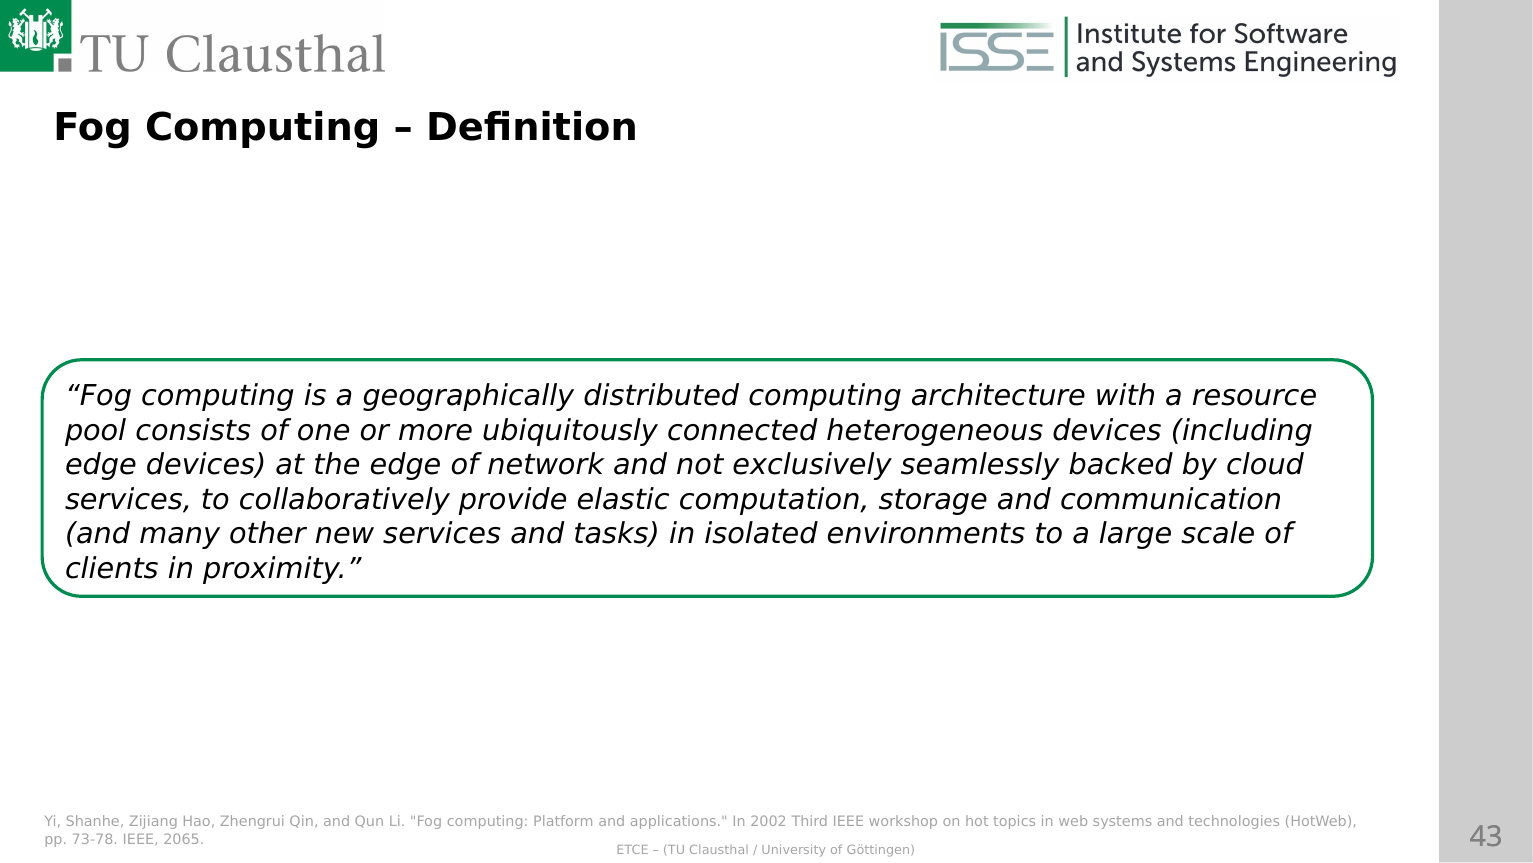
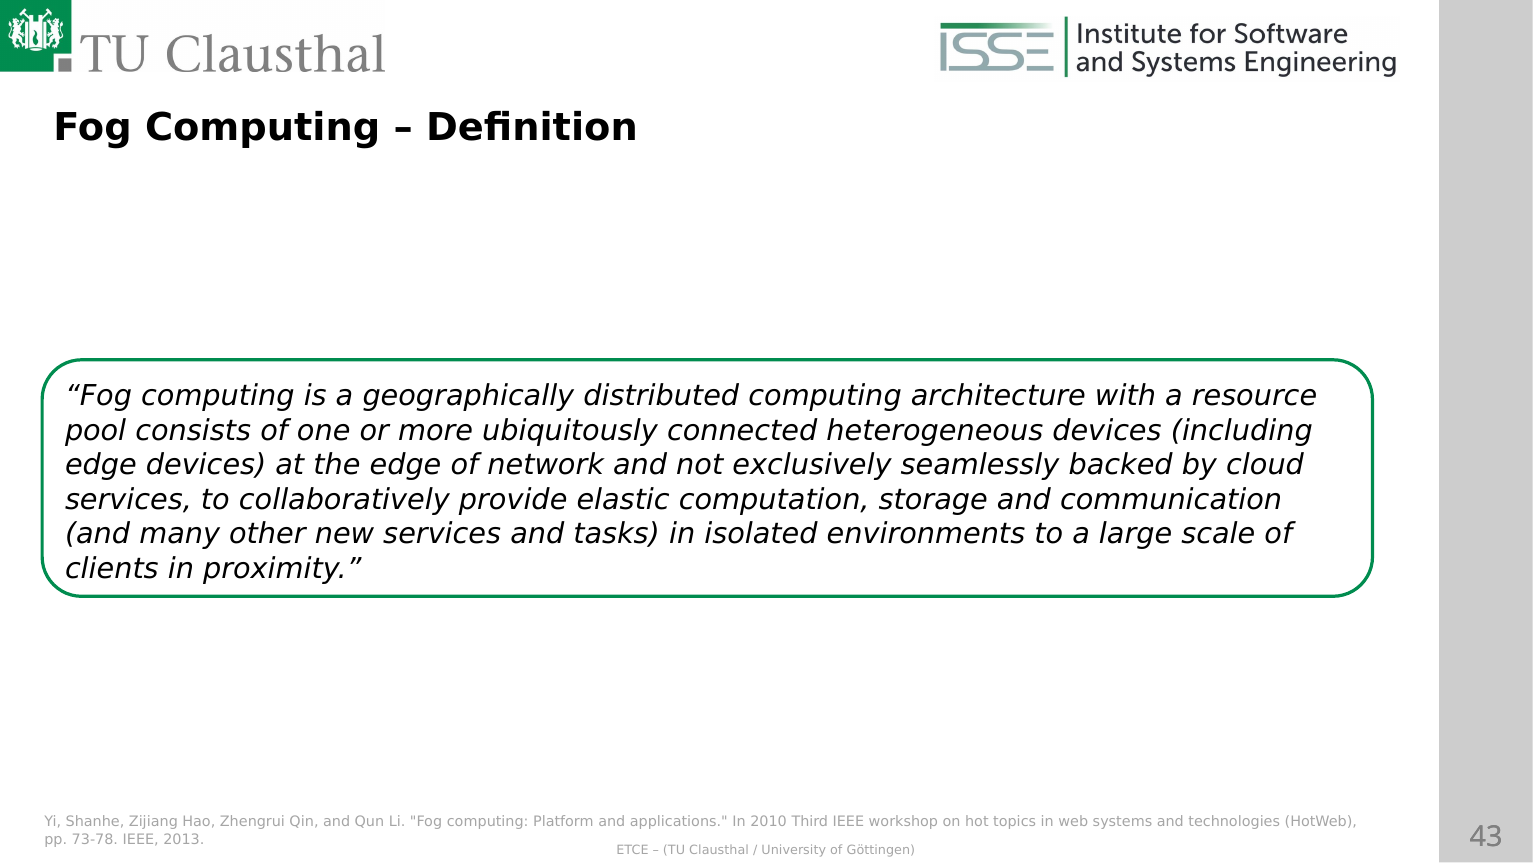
2002: 2002 -> 2010 (769, 821)
2065: 2065 -> 2013 (184, 839)
